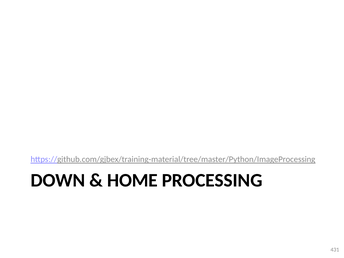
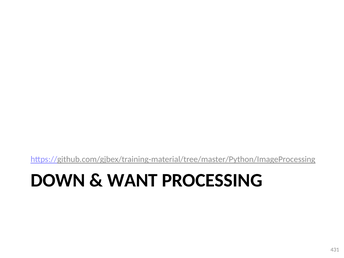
HOME: HOME -> WANT (132, 180)
